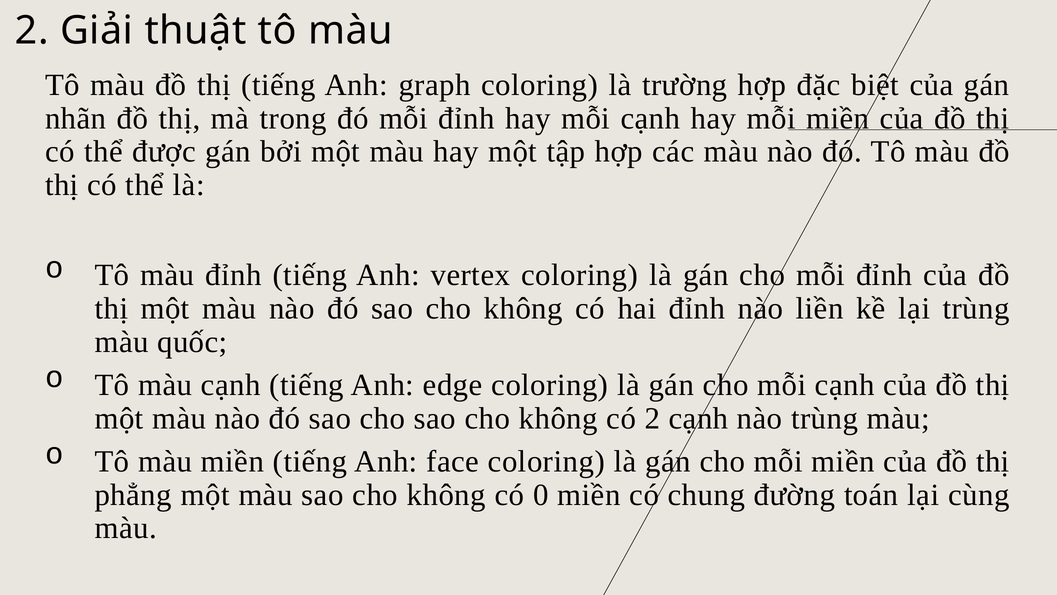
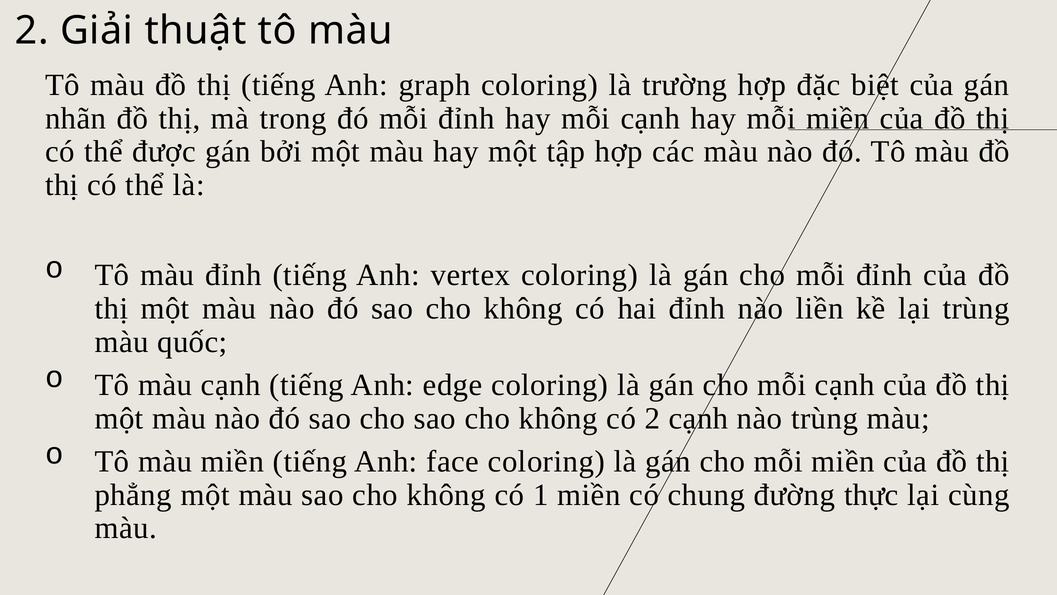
0: 0 -> 1 (541, 495)
toán: toán -> thực (871, 495)
